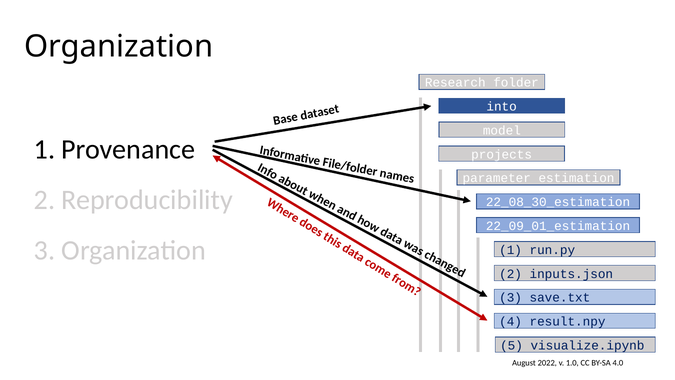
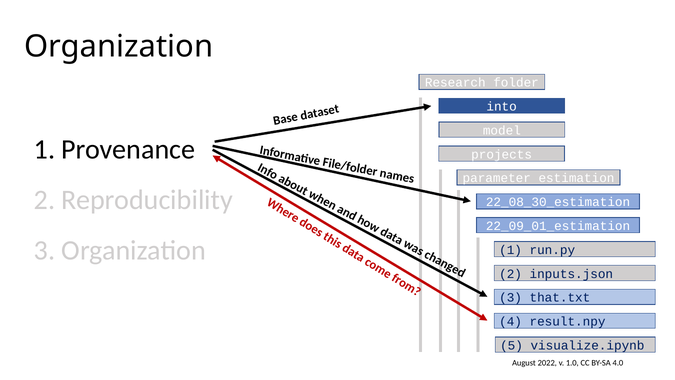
save.txt: save.txt -> that.txt (560, 298)
